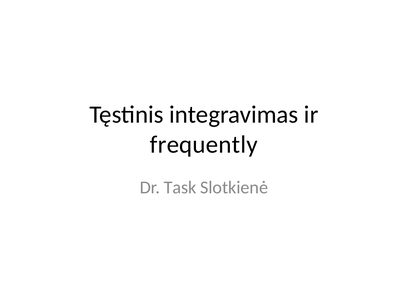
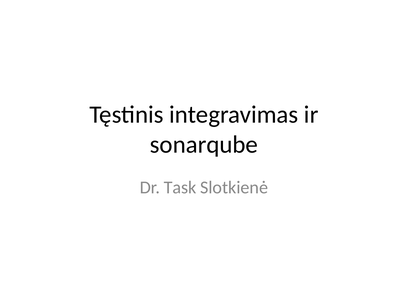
frequently: frequently -> sonarqube (204, 145)
